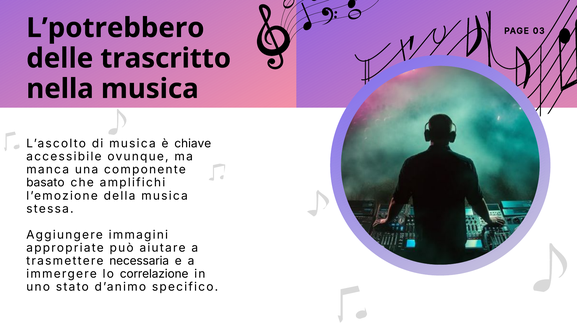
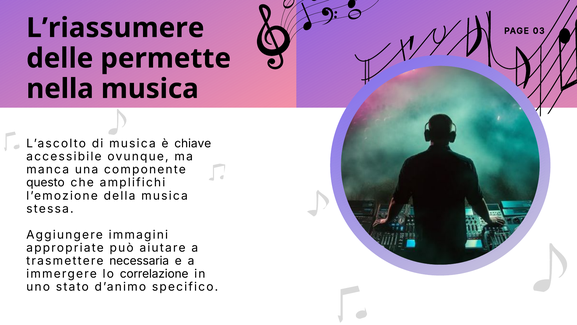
L’potrebbero: L’potrebbero -> L’riassumere (115, 28)
trascritto: trascritto -> permette (166, 58)
basato: basato -> questo (45, 182)
